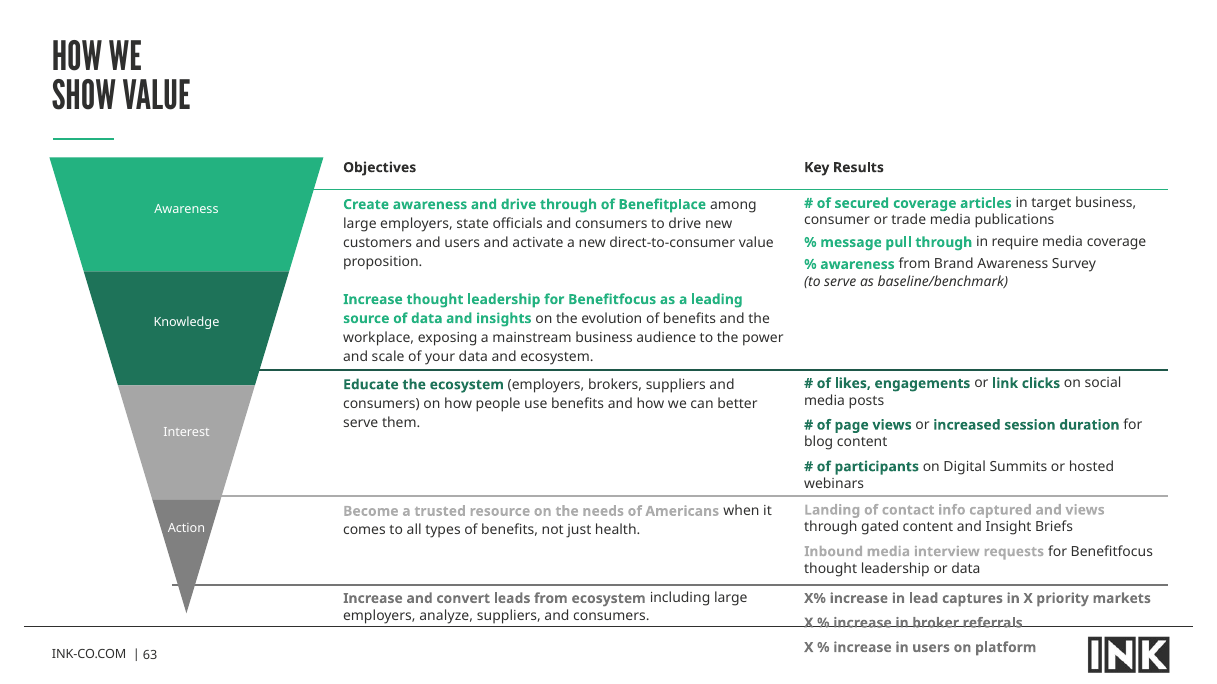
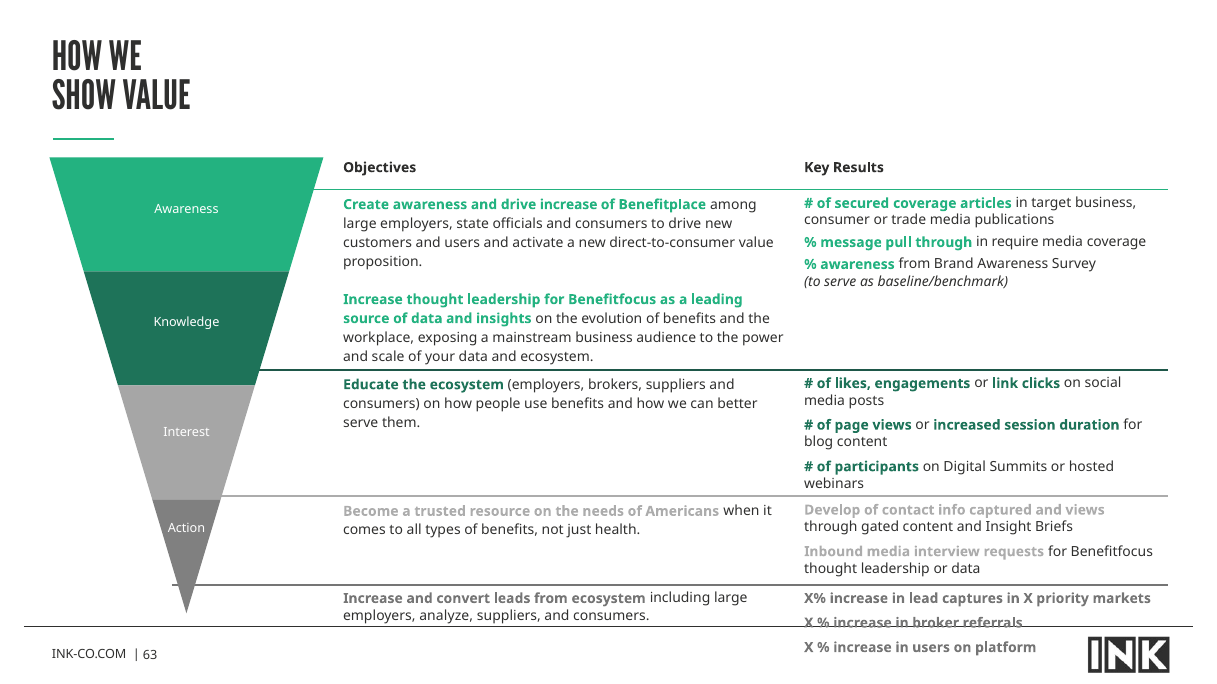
drive through: through -> increase (569, 205)
Landing: Landing -> Develop (832, 510)
